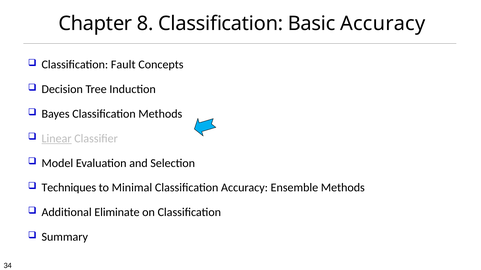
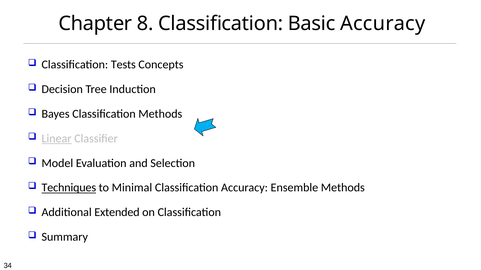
Fault: Fault -> Tests (123, 65)
Techniques underline: none -> present (69, 188)
Eliminate: Eliminate -> Extended (117, 213)
